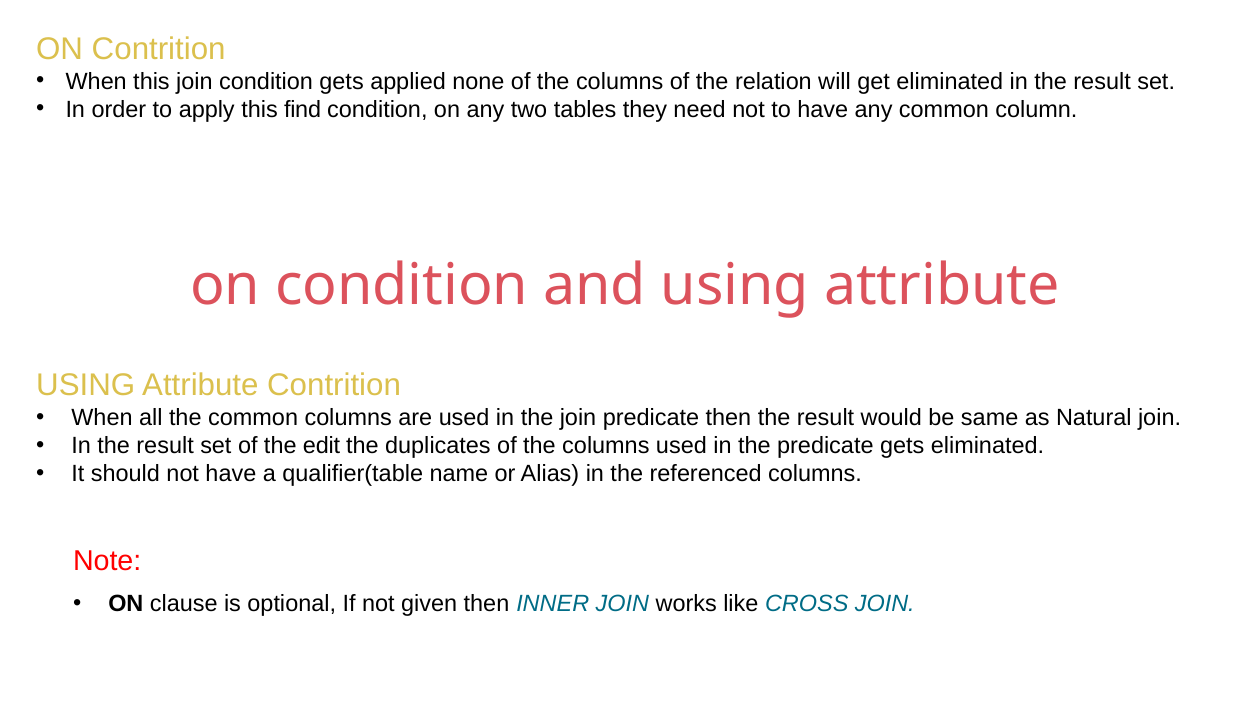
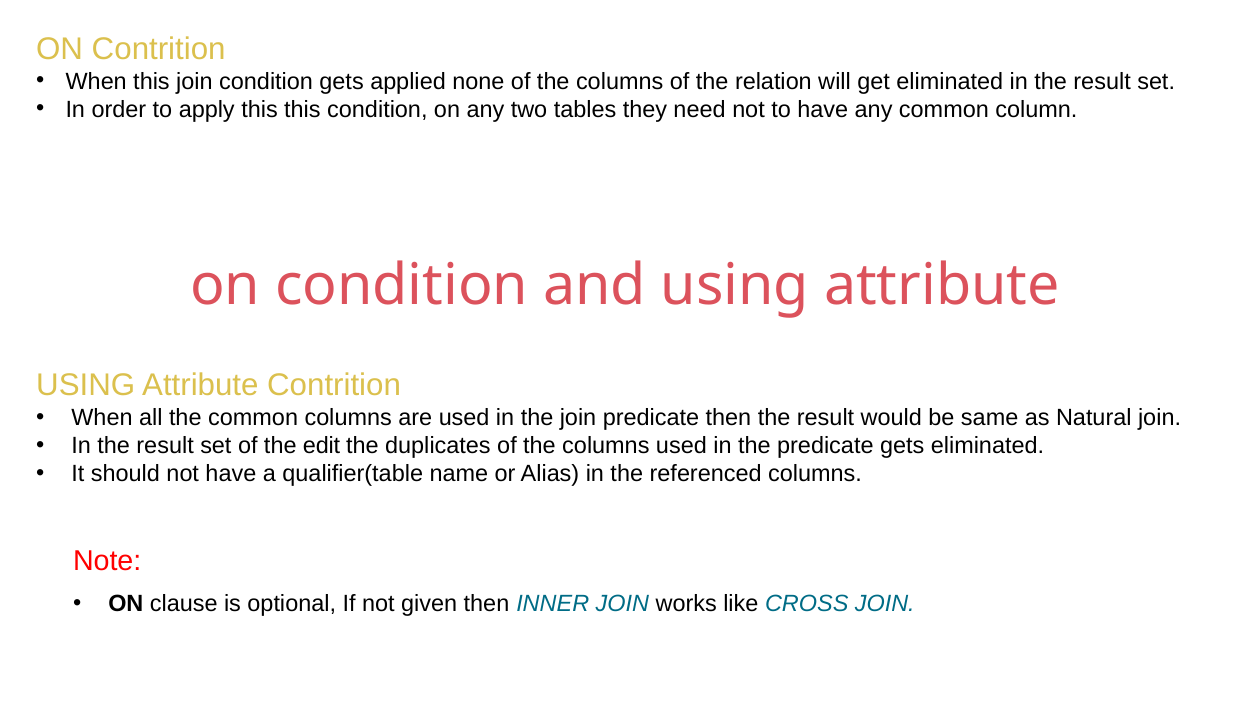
this find: find -> this (302, 109)
